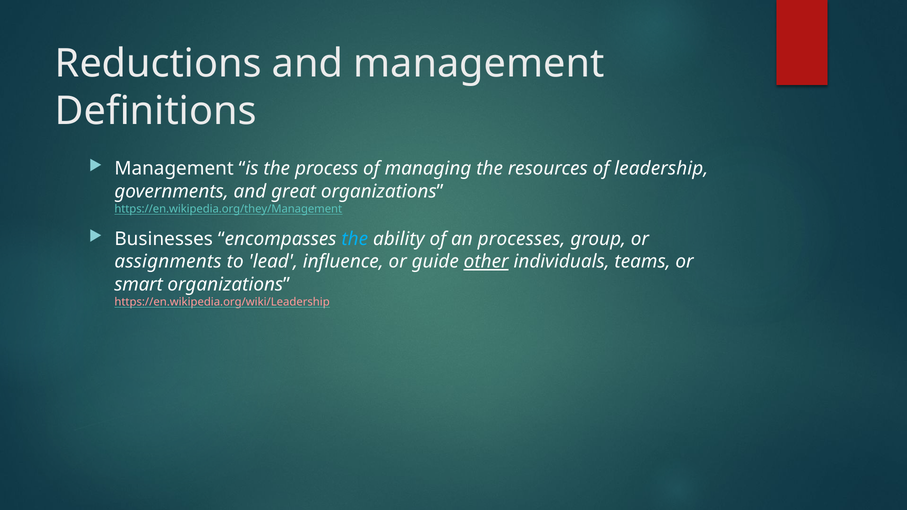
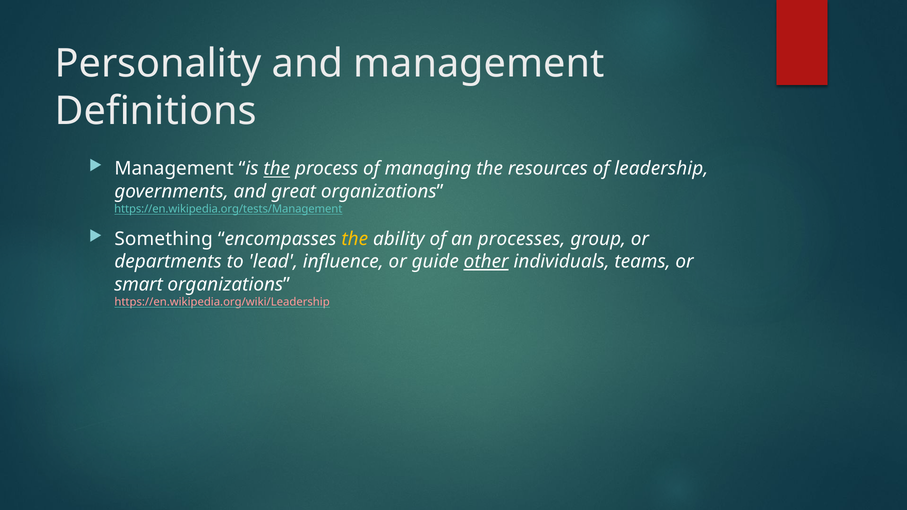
Reductions: Reductions -> Personality (158, 64)
the underline: none -> present (277, 169)
https://en.wikipedia.org/they/Management: https://en.wikipedia.org/they/Management -> https://en.wikipedia.org/tests/Management (228, 209)
Businesses: Businesses -> Something (164, 239)
the colour: light blue -> yellow (355, 239)
assignments: assignments -> departments (168, 262)
